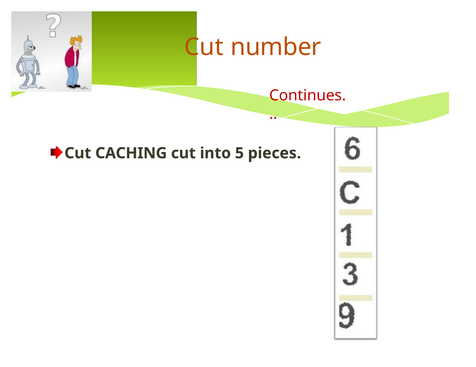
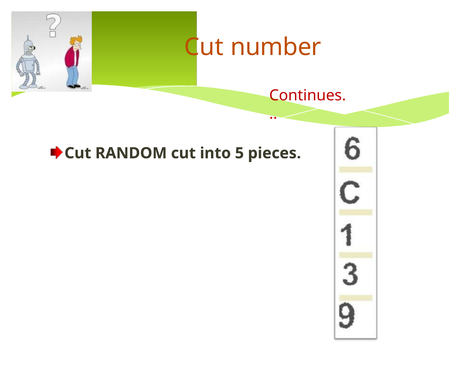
CACHING: CACHING -> RANDOM (131, 153)
